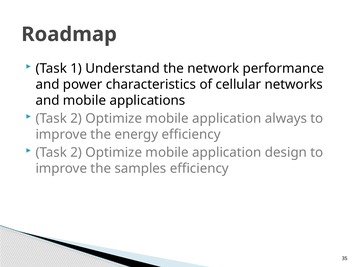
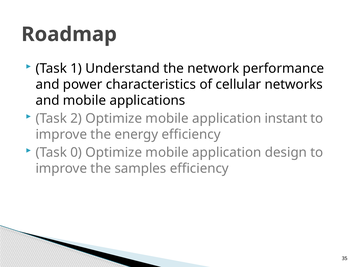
always: always -> instant (286, 118)
2: 2 -> 0 (76, 152)
